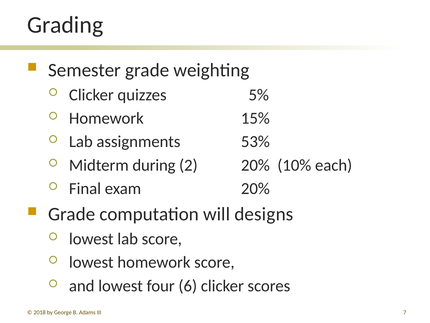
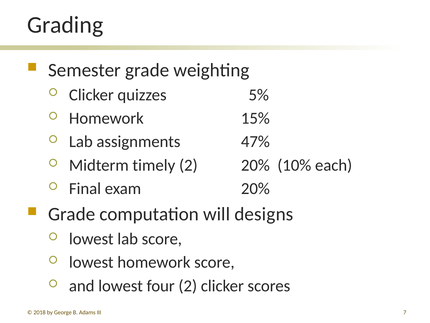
53%: 53% -> 47% (255, 142)
during: during -> timely (154, 165)
four 6: 6 -> 2 (188, 285)
